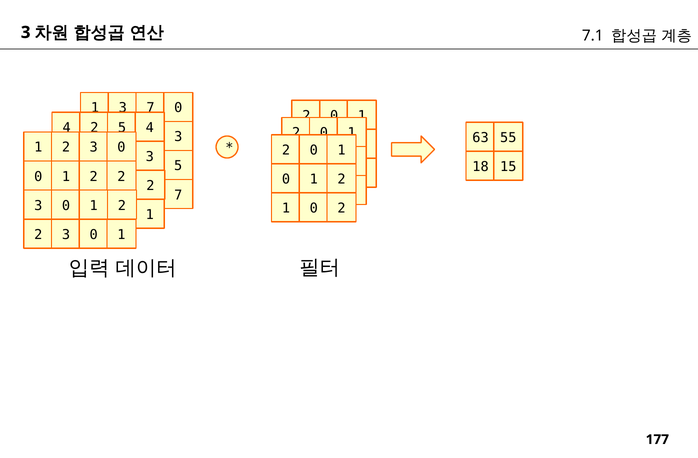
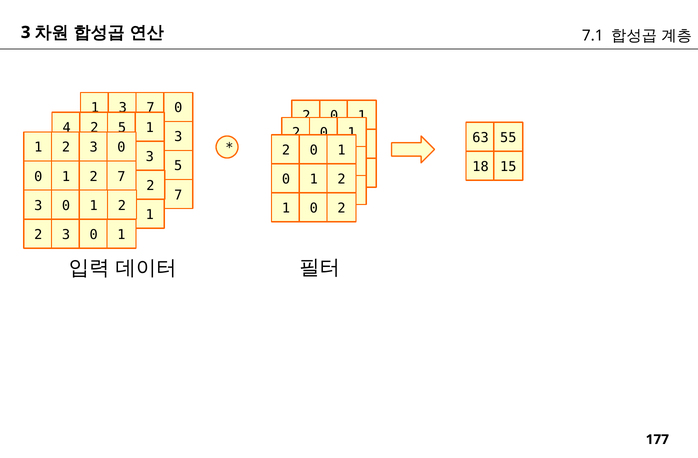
4: 4 -> 1 (150, 128)
2: 2 -> 7 (121, 177)
